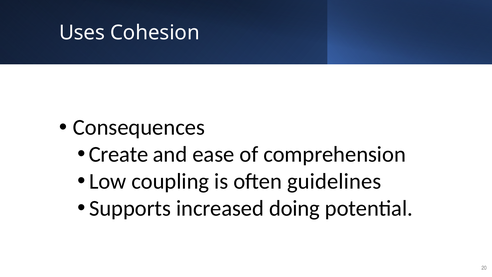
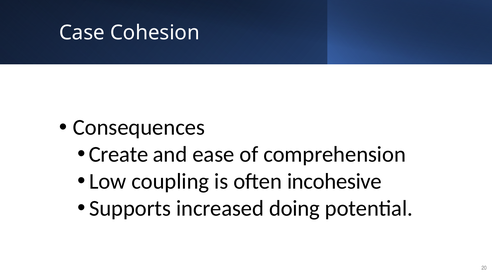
Uses: Uses -> Case (82, 33)
guidelines: guidelines -> incohesive (334, 181)
